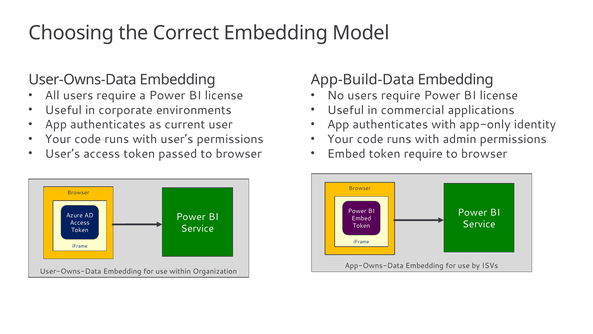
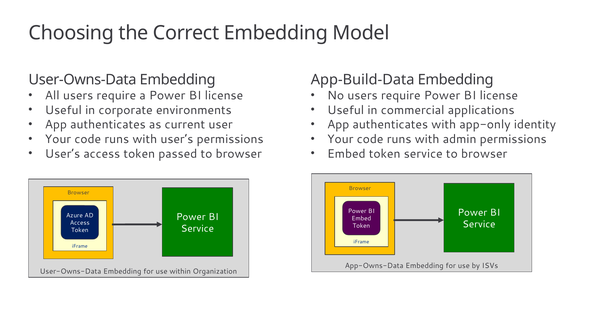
token require: require -> service (423, 154)
